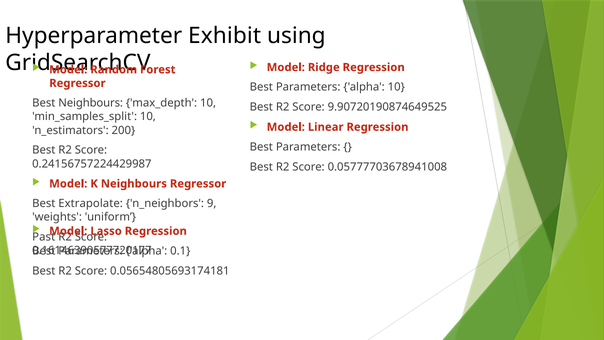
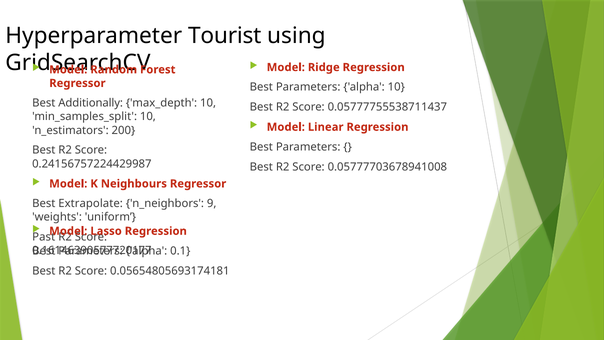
Exhibit: Exhibit -> Tourist (225, 36)
Best Neighbours: Neighbours -> Additionally (91, 103)
9.90720190874649525: 9.90720190874649525 -> 0.05777755538711437 (387, 107)
